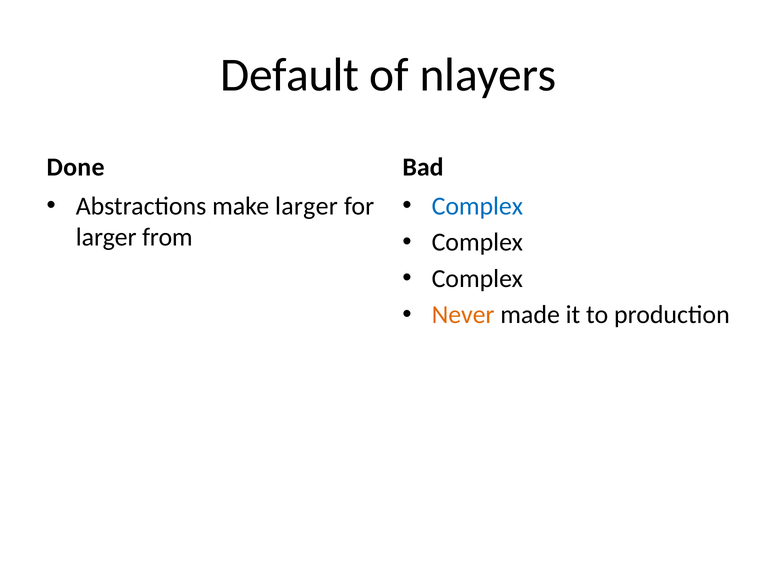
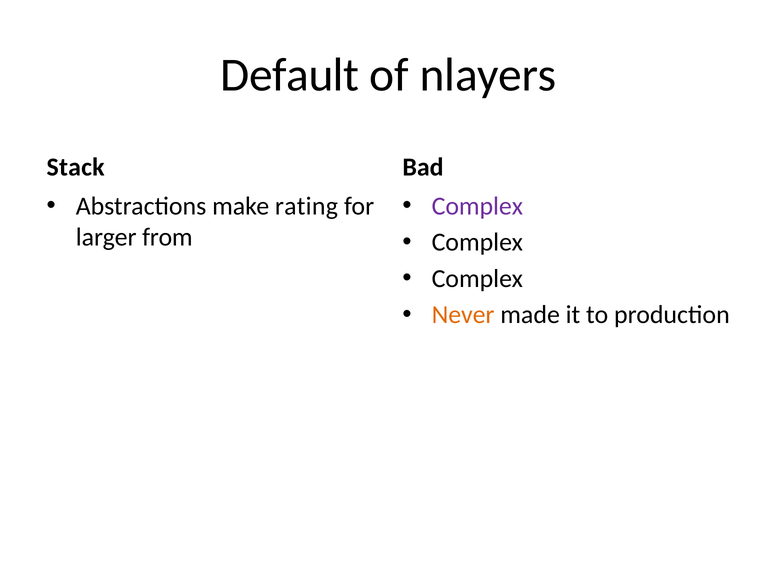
Done: Done -> Stack (76, 167)
make larger: larger -> rating (306, 206)
Complex colour: blue -> purple (477, 206)
